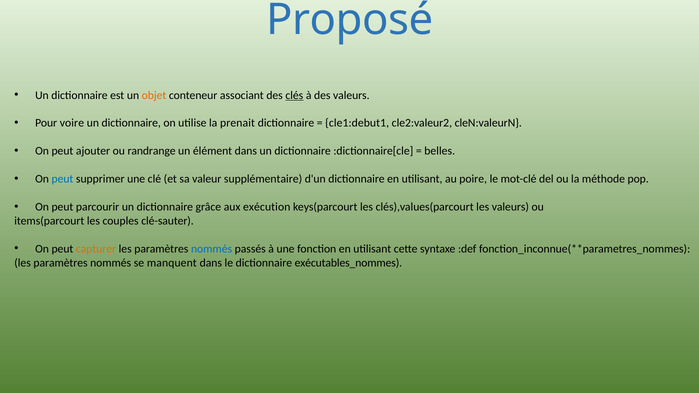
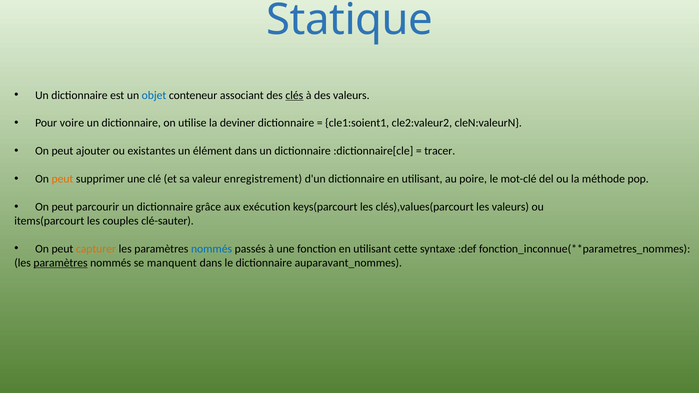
Proposé: Proposé -> Statique (350, 20)
objet colour: orange -> blue (154, 95)
prenait: prenait -> deviner (238, 123)
cle1:debut1: cle1:debut1 -> cle1:soient1 (357, 123)
randrange: randrange -> existantes (152, 151)
belles: belles -> tracer (440, 151)
peut colour: blue -> orange (62, 179)
supplémentaire: supplémentaire -> enregistrement (263, 179)
paramètres underline: none -> present (61, 263)
exécutables_nommes: exécutables_nommes -> auparavant_nommes (348, 263)
